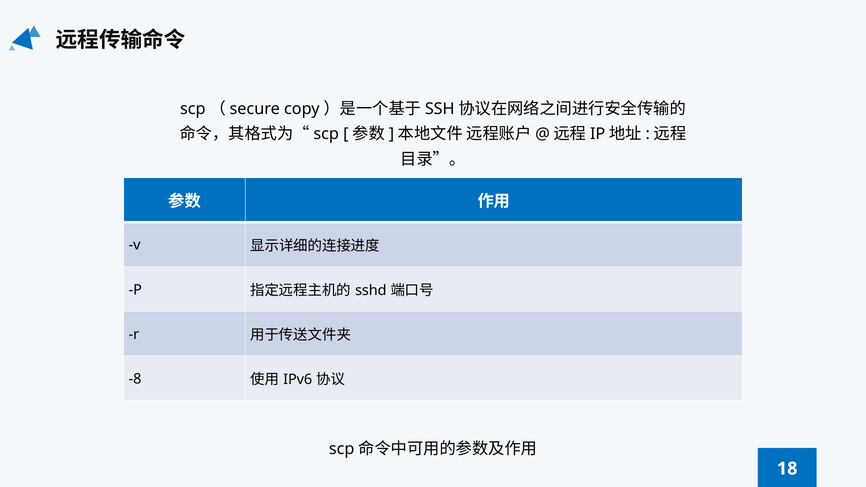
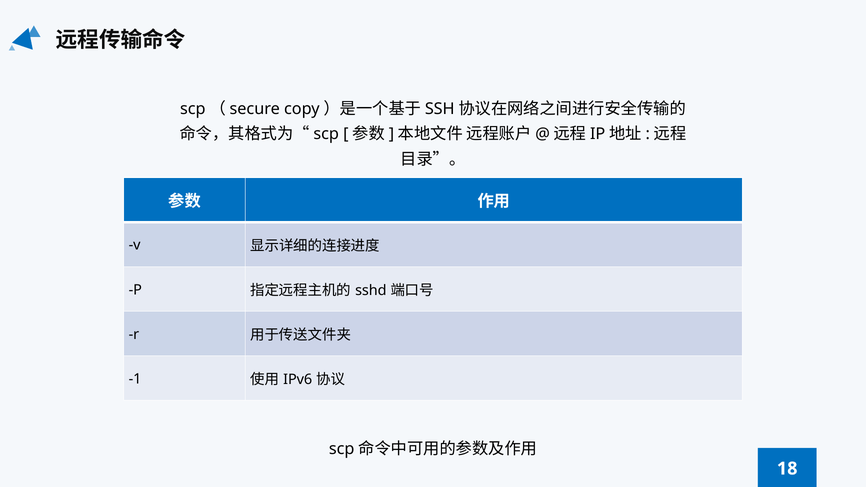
-8: -8 -> -1 (135, 379)
